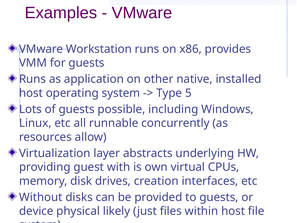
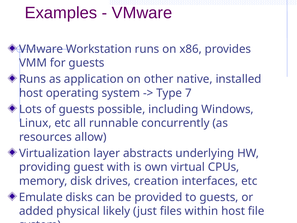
5: 5 -> 7 (188, 93)
Without: Without -> Emulate (41, 197)
device: device -> added (36, 211)
